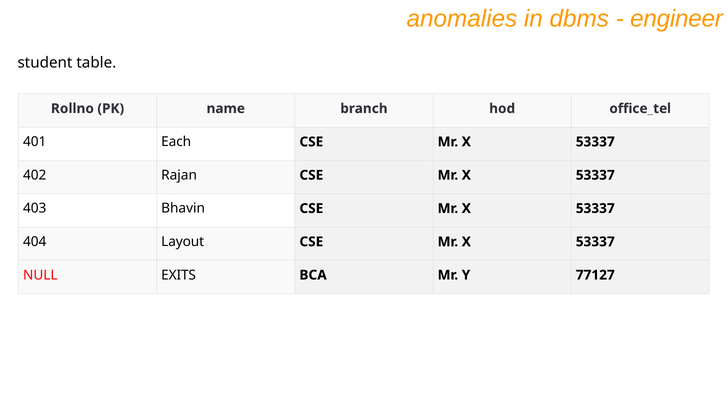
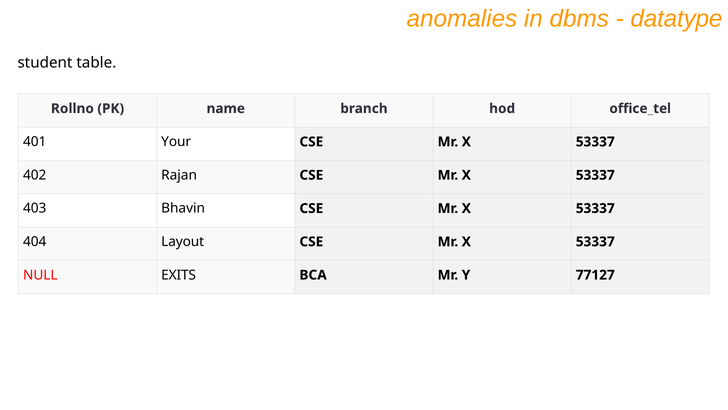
engineer: engineer -> datatype (676, 19)
Each: Each -> Your (176, 142)
